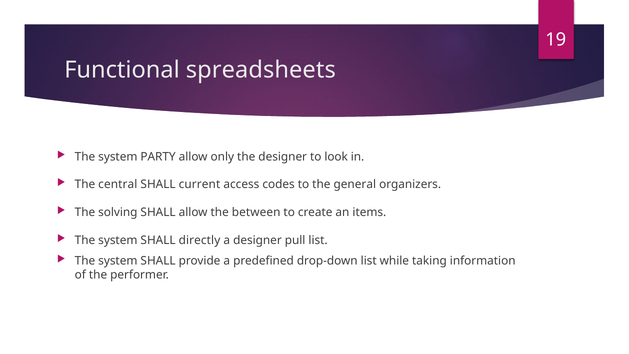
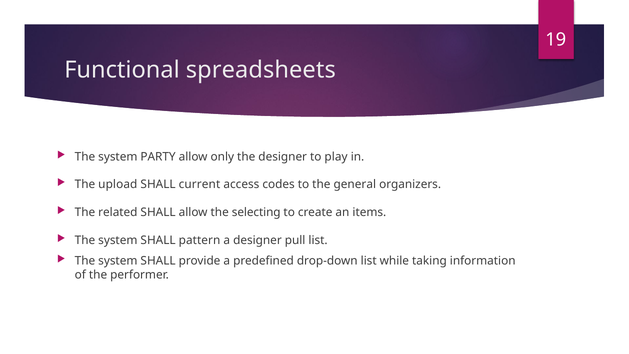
look: look -> play (336, 157)
central: central -> upload (118, 184)
solving: solving -> related (118, 212)
between: between -> selecting (256, 212)
directly: directly -> pattern (200, 240)
